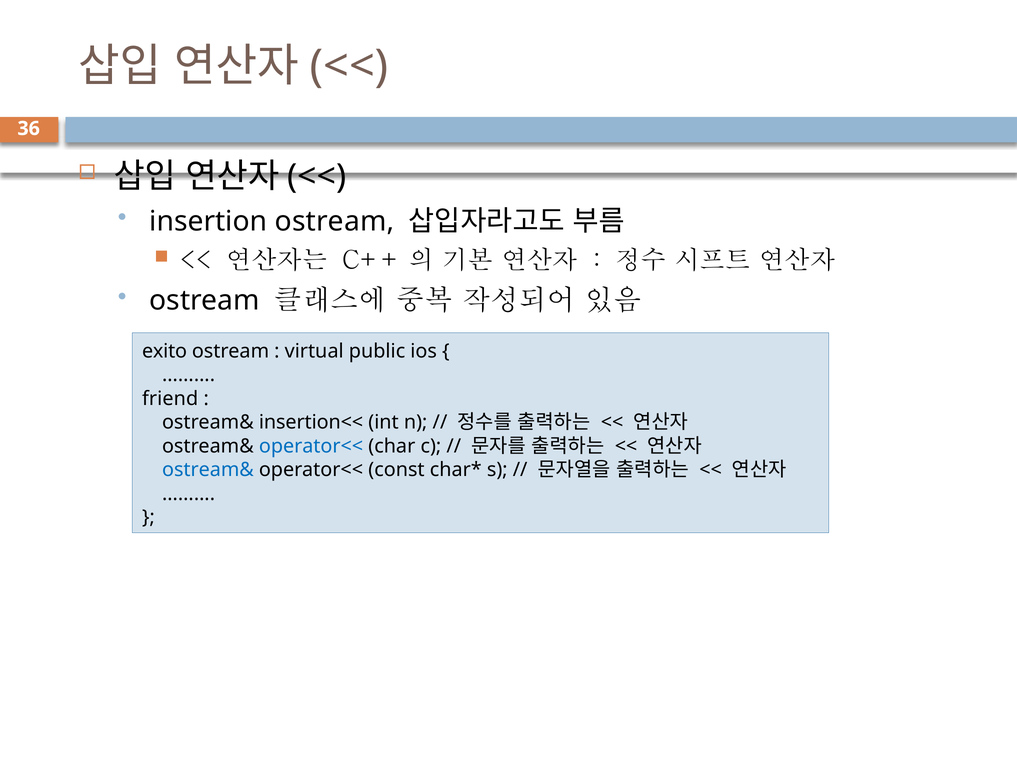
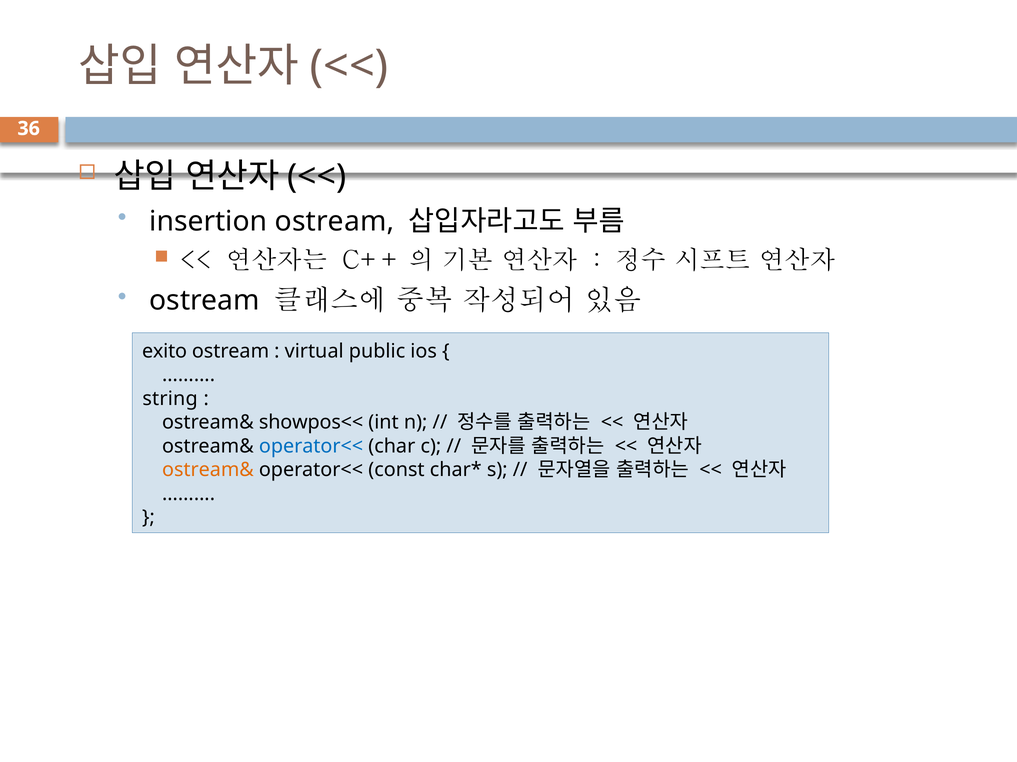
friend: friend -> string (170, 399)
insertion<<: insertion<< -> showpos<< (311, 423)
ostream& colour: blue -> orange (208, 470)
